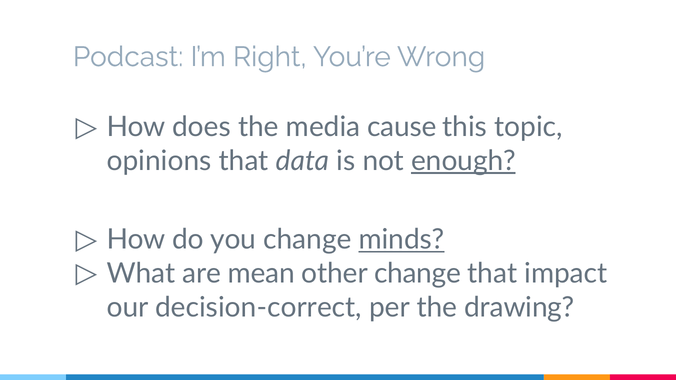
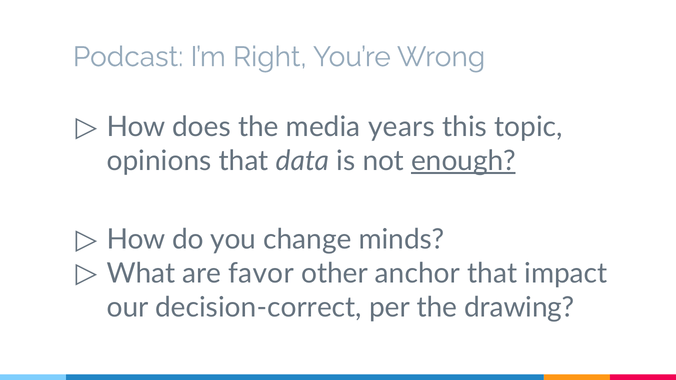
cause: cause -> years (402, 127)
minds underline: present -> none (402, 240)
mean: mean -> favor (261, 274)
other change: change -> anchor (417, 274)
